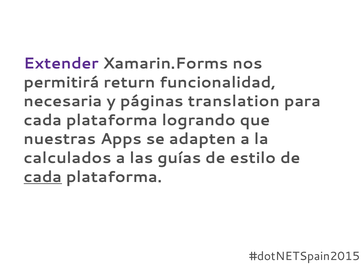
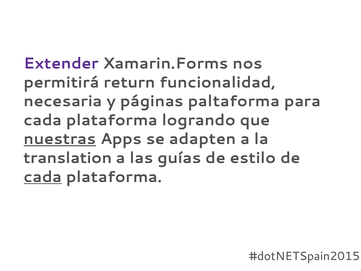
translation: translation -> paltaforma (234, 101)
nuestras underline: none -> present (60, 139)
calculados: calculados -> translation (68, 158)
